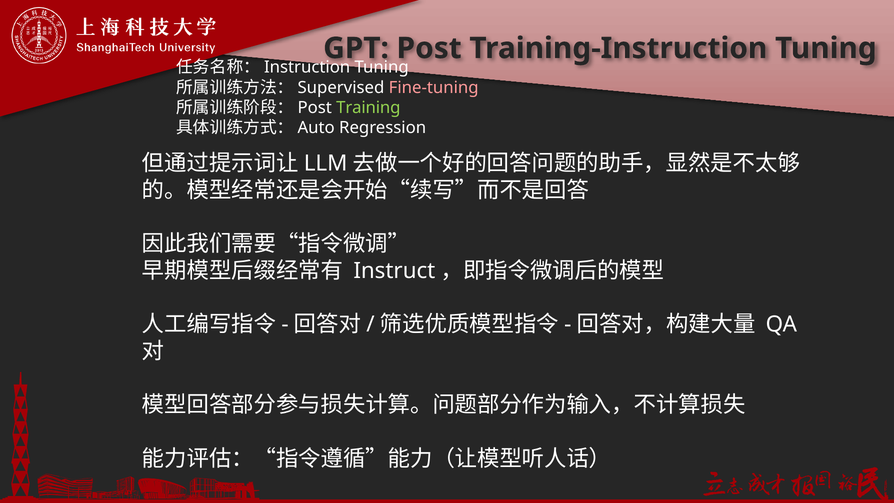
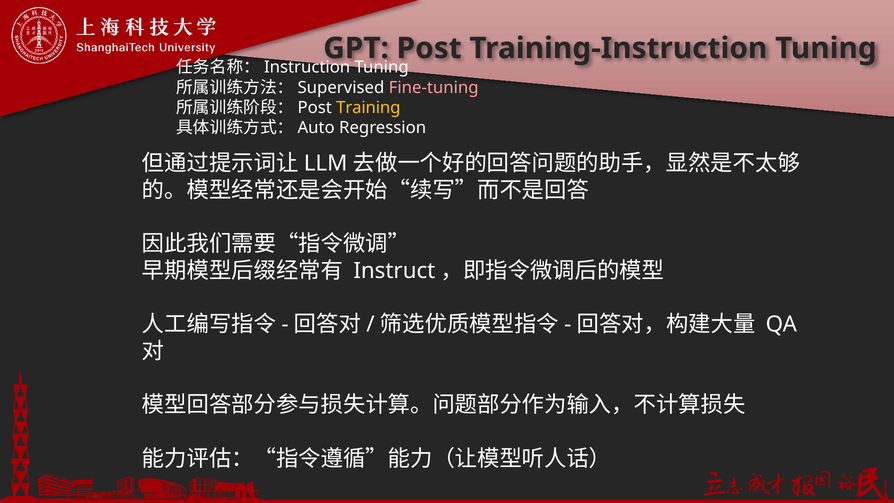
Training colour: light green -> yellow (368, 108)
